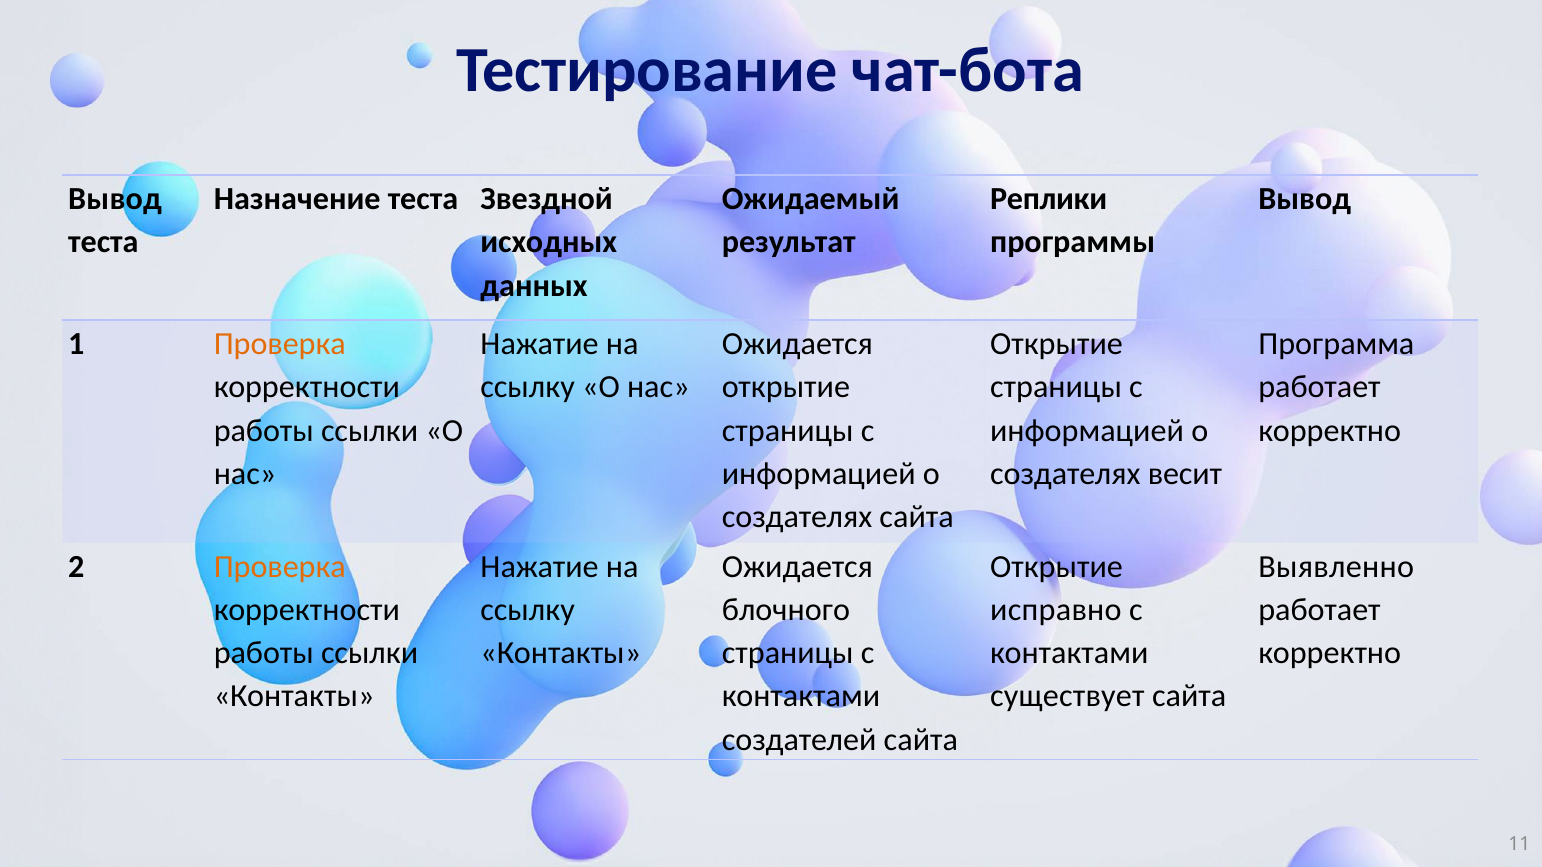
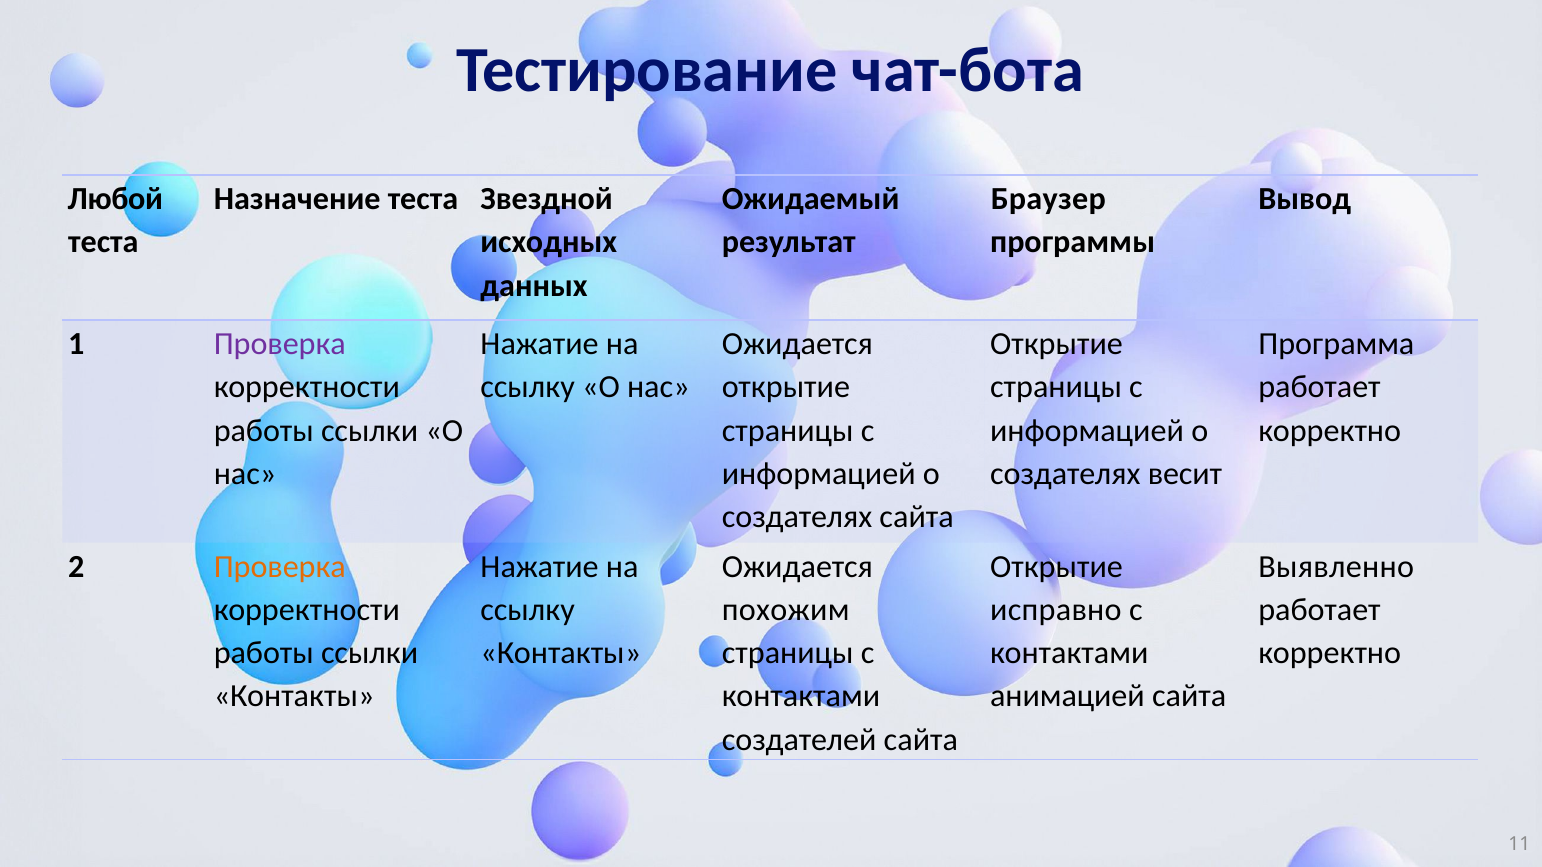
Вывод: Вывод -> Любой (115, 199)
Реплики: Реплики -> Браузер (1048, 199)
Проверка colour: orange -> purple (280, 344)
блочного: блочного -> похожим (786, 610)
существует: существует -> анимацией (1067, 697)
